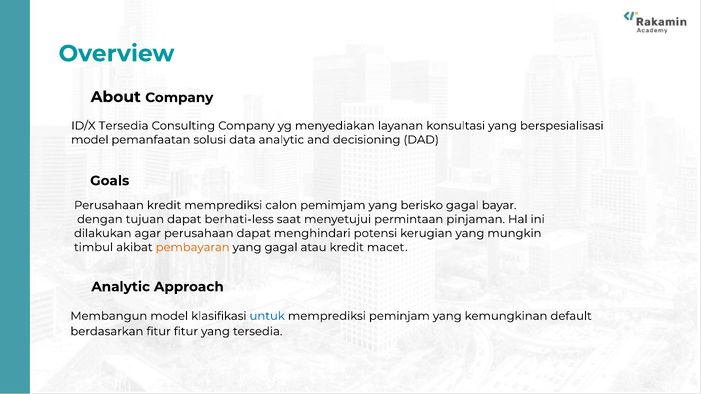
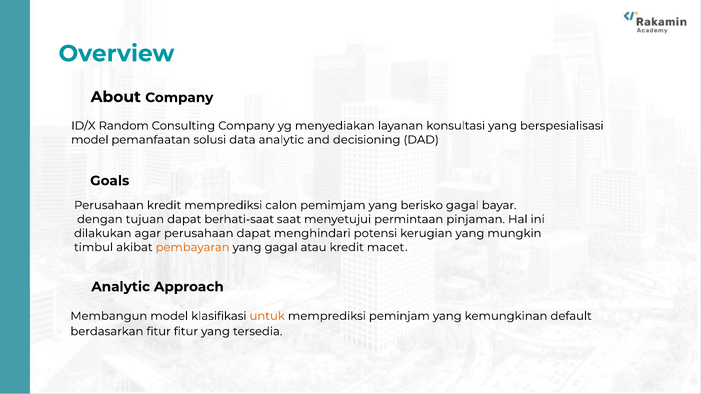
ID/X Tersedia: Tersedia -> Random (124, 126)
berhati-less: berhati-less -> berhati-saat (239, 219)
untuk colour: blue -> orange (267, 316)
